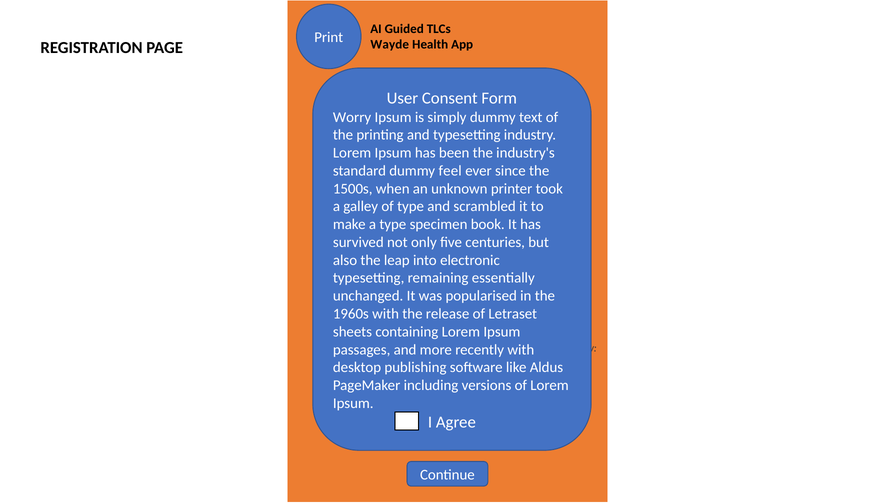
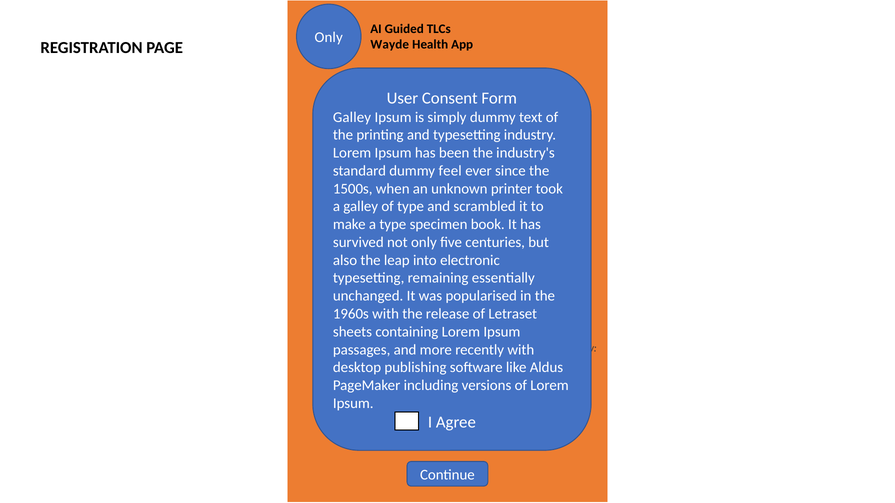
Print: Print -> Only (329, 37)
Worry: Worry -> Galley (352, 117)
